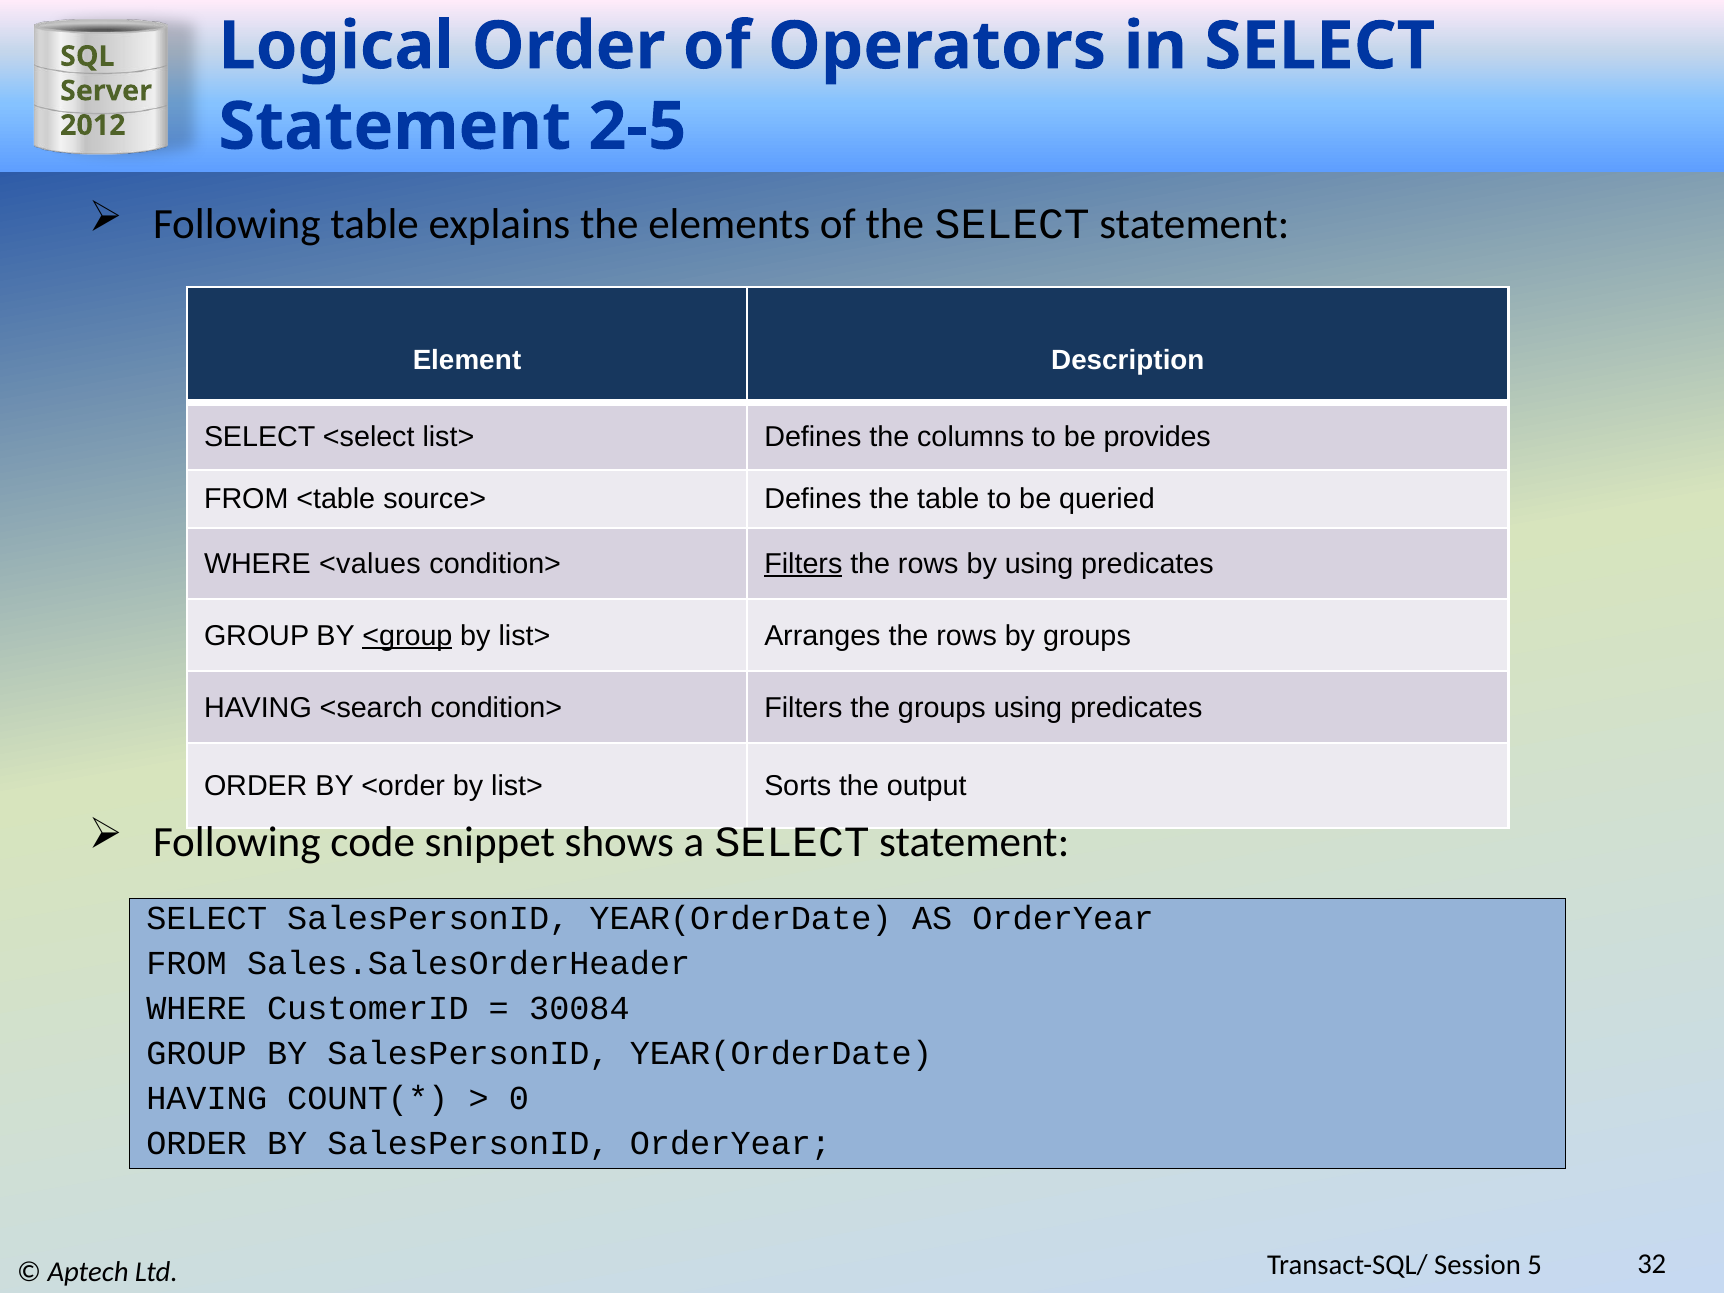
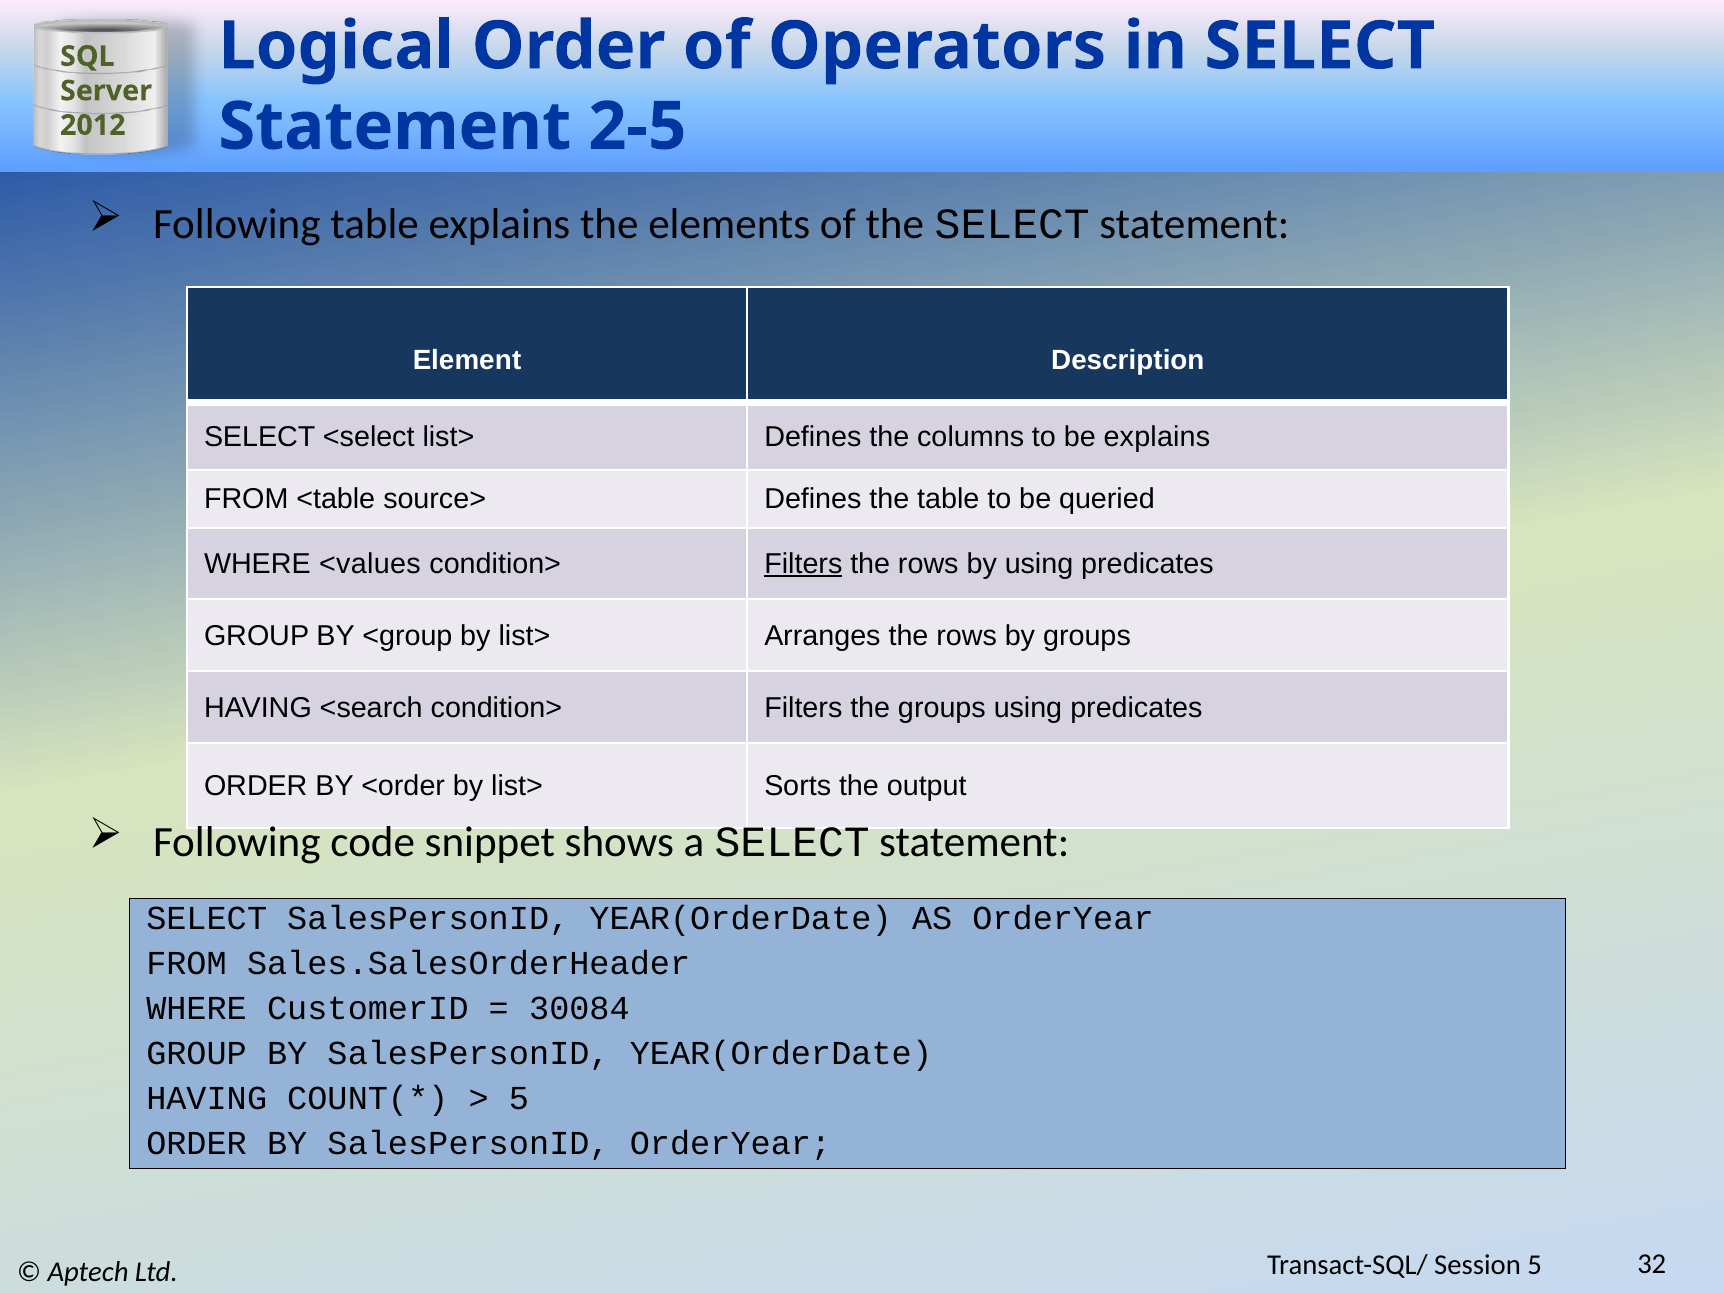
be provides: provides -> explains (1157, 437)
<group underline: present -> none (407, 636)
0: 0 -> 5 (519, 1098)
